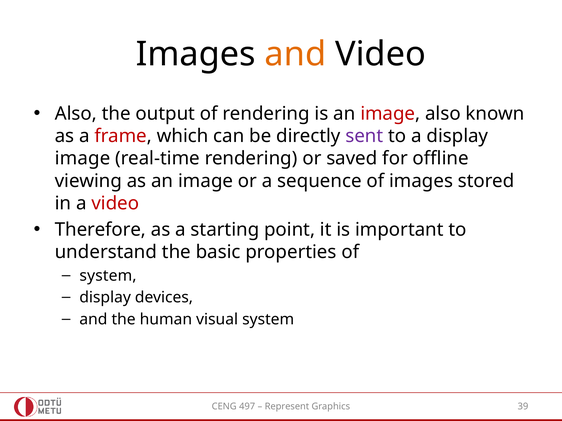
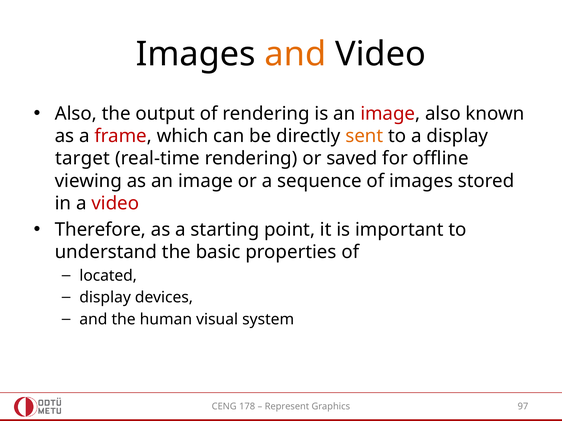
sent colour: purple -> orange (364, 136)
image: image -> target (83, 159)
system: system -> located (108, 276)
497: 497 -> 178 (247, 407)
39: 39 -> 97 (523, 407)
